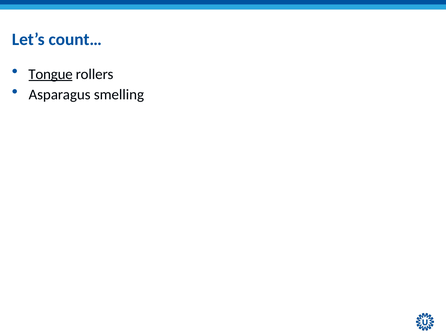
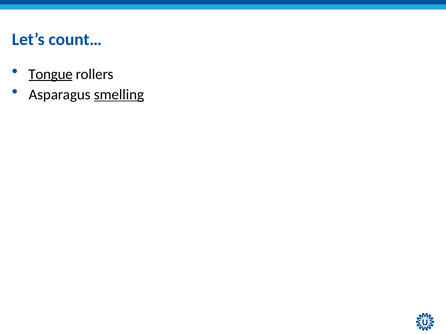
smelling underline: none -> present (119, 95)
